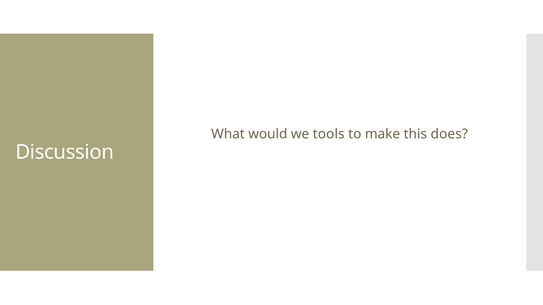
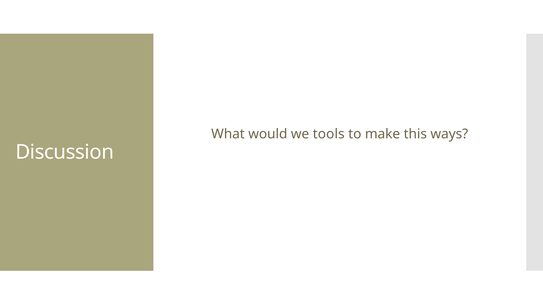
does: does -> ways (449, 134)
